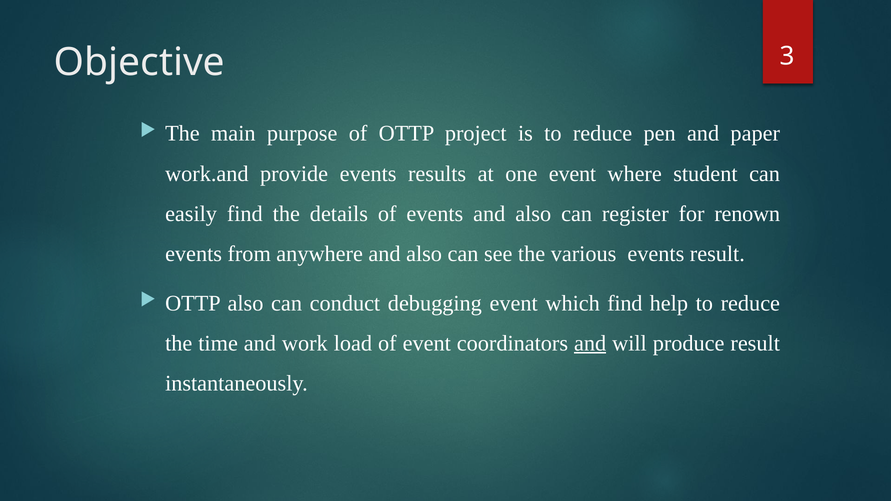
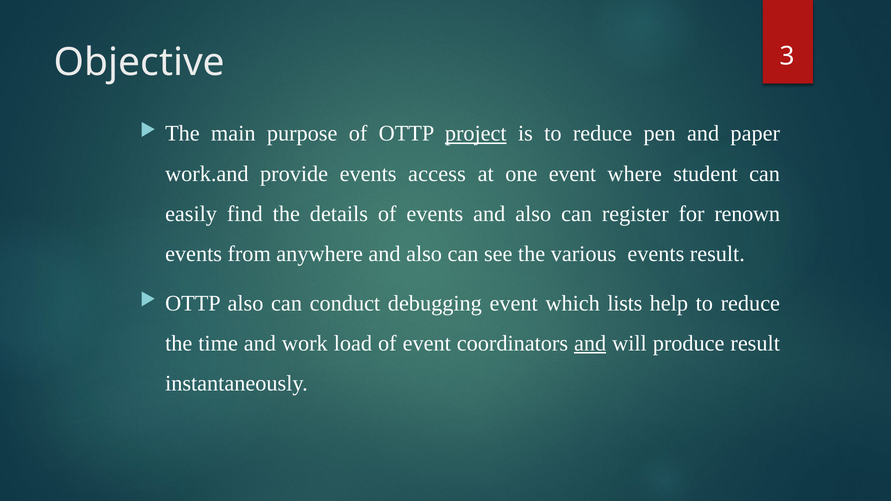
project underline: none -> present (476, 134)
results: results -> access (437, 174)
which find: find -> lists (625, 303)
